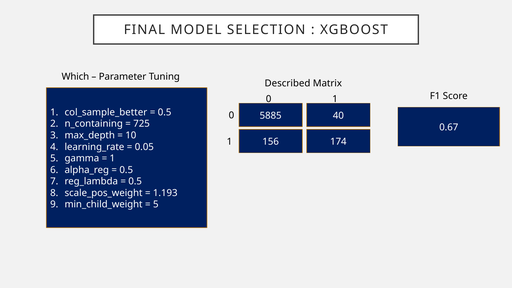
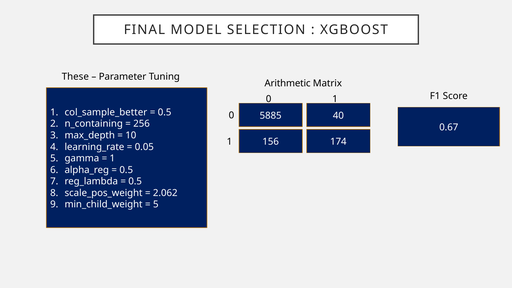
Which: Which -> These (75, 77)
Described: Described -> Arithmetic (288, 83)
725: 725 -> 256 (142, 124)
1.193: 1.193 -> 2.062 (165, 193)
